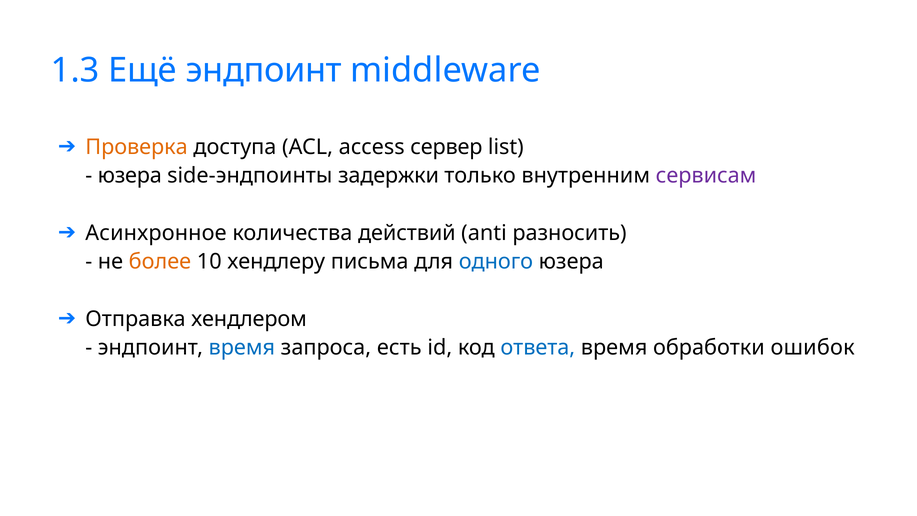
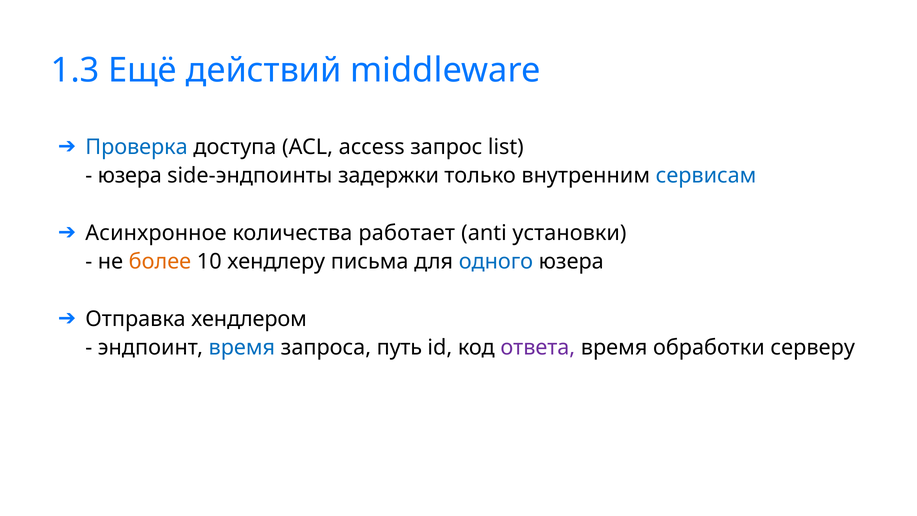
Ещё эндпоинт: эндпоинт -> действий (264, 70)
Проверка colour: orange -> blue (137, 147)
сервер: сервер -> запрос (446, 147)
сервисам colour: purple -> blue (706, 176)
действий: действий -> работает (407, 233)
разносить: разносить -> установки (569, 233)
есть: есть -> путь (399, 347)
ответа colour: blue -> purple (538, 347)
ошибок: ошибок -> серверу (813, 347)
